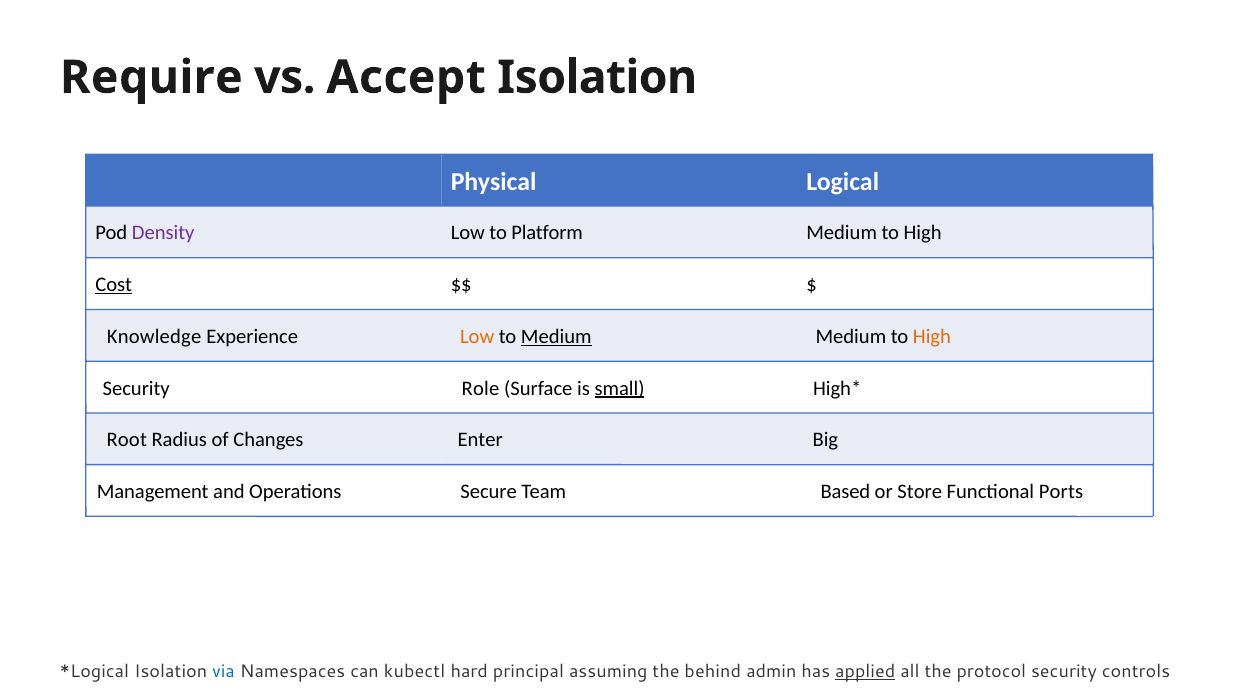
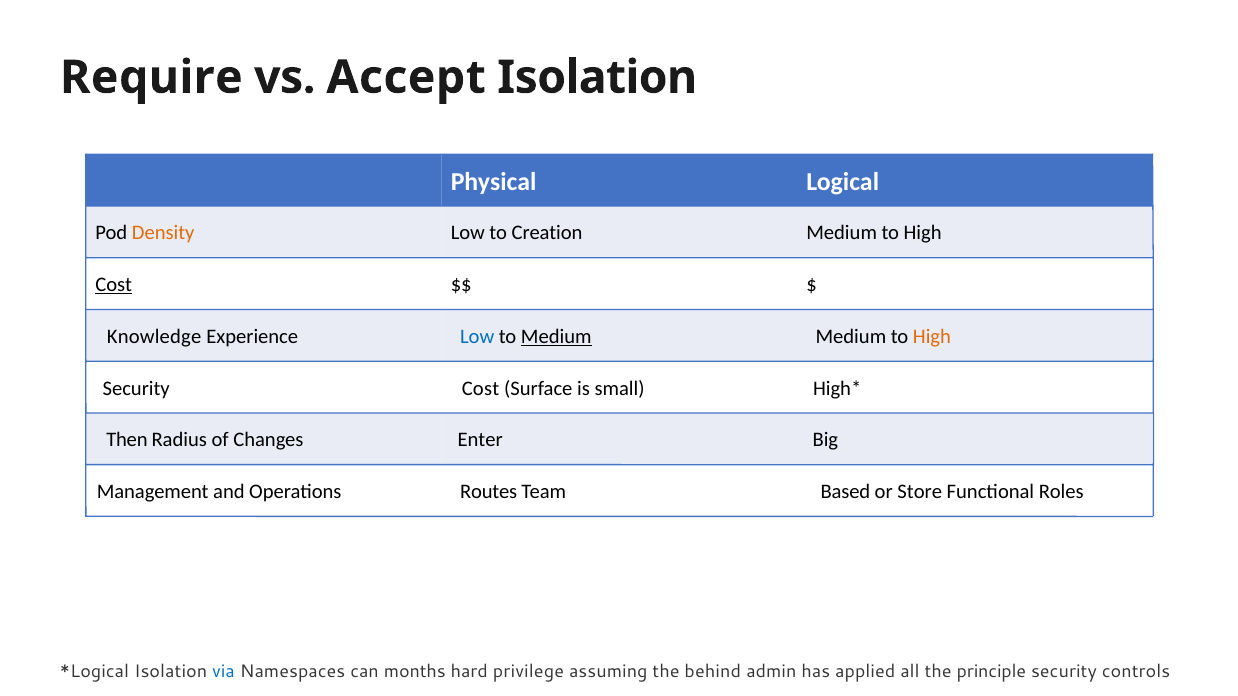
Density colour: purple -> orange (163, 233)
Platform: Platform -> Creation (547, 233)
Low colour: orange -> blue (477, 337)
Security Role: Role -> Cost (480, 388)
small underline: present -> none (620, 388)
Root: Root -> Then (127, 440)
Secure: Secure -> Routes (489, 492)
Ports: Ports -> Roles (1061, 492)
kubectl: kubectl -> months (415, 672)
principal: principal -> privilege (528, 672)
applied underline: present -> none (865, 672)
protocol: protocol -> principle (991, 672)
